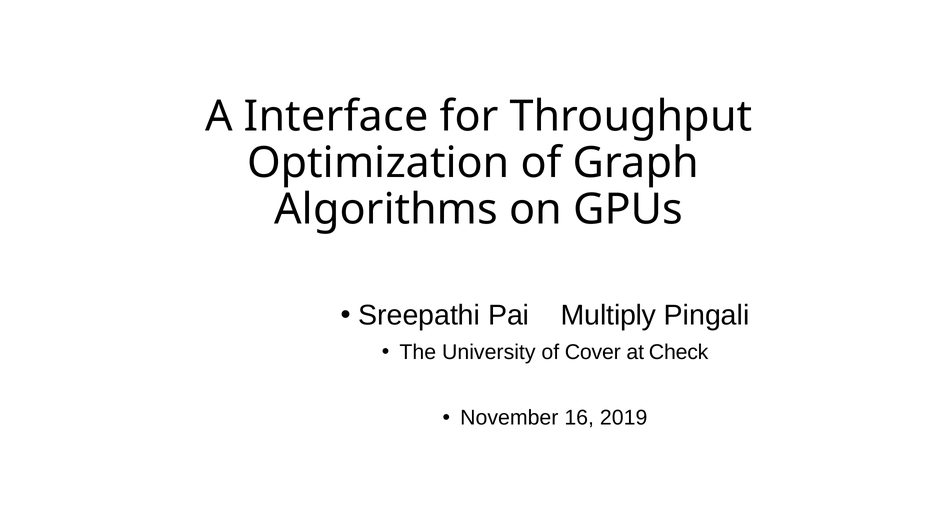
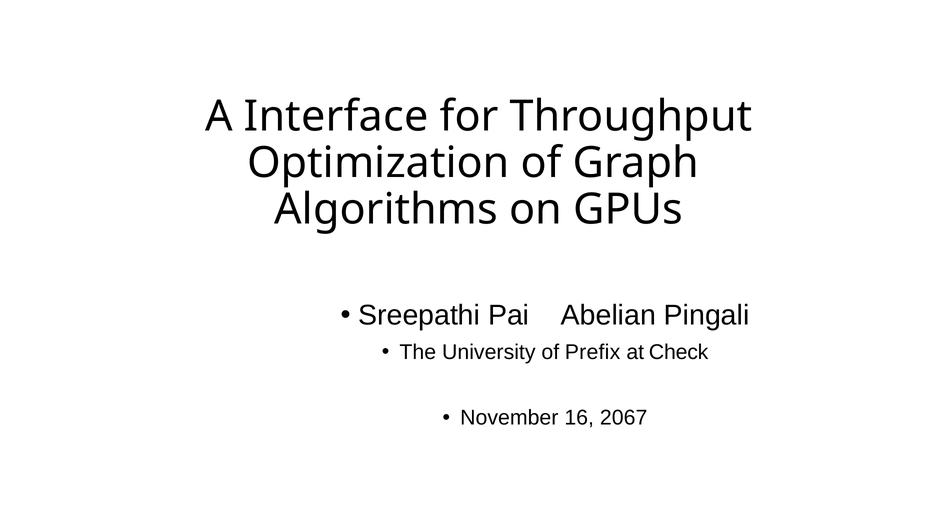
Multiply: Multiply -> Abelian (608, 315)
Cover: Cover -> Prefix (593, 352)
2019: 2019 -> 2067 (624, 418)
